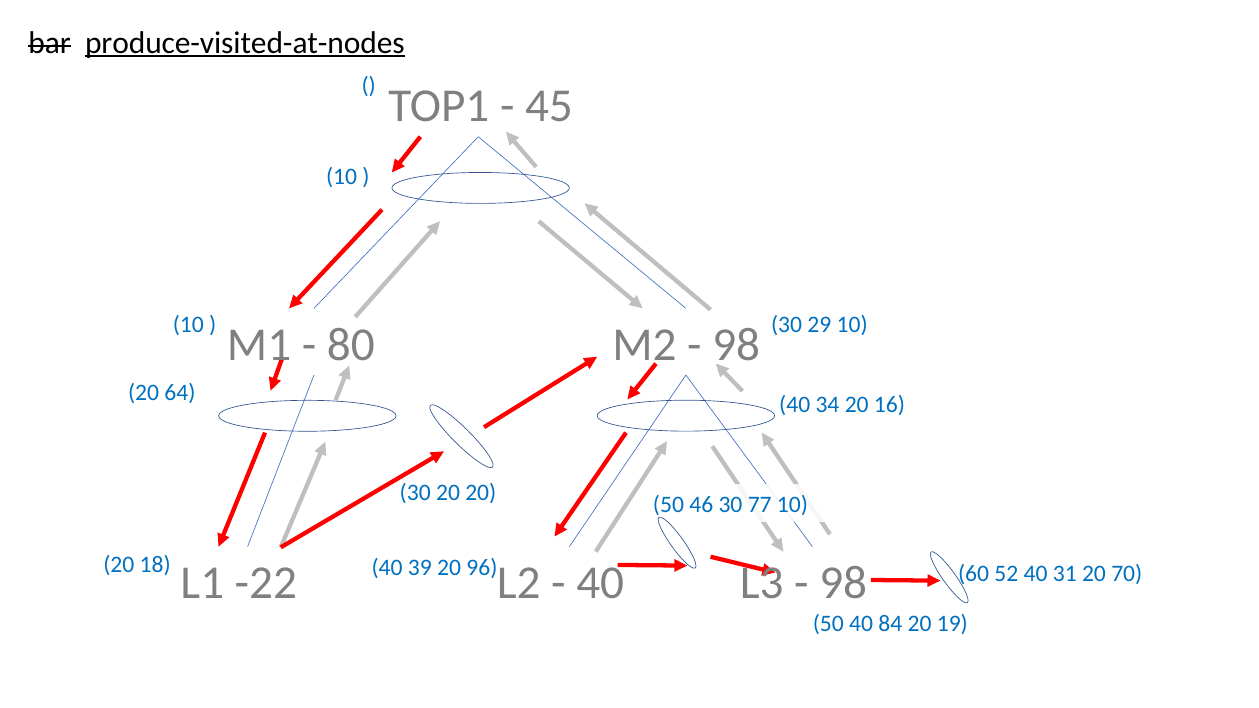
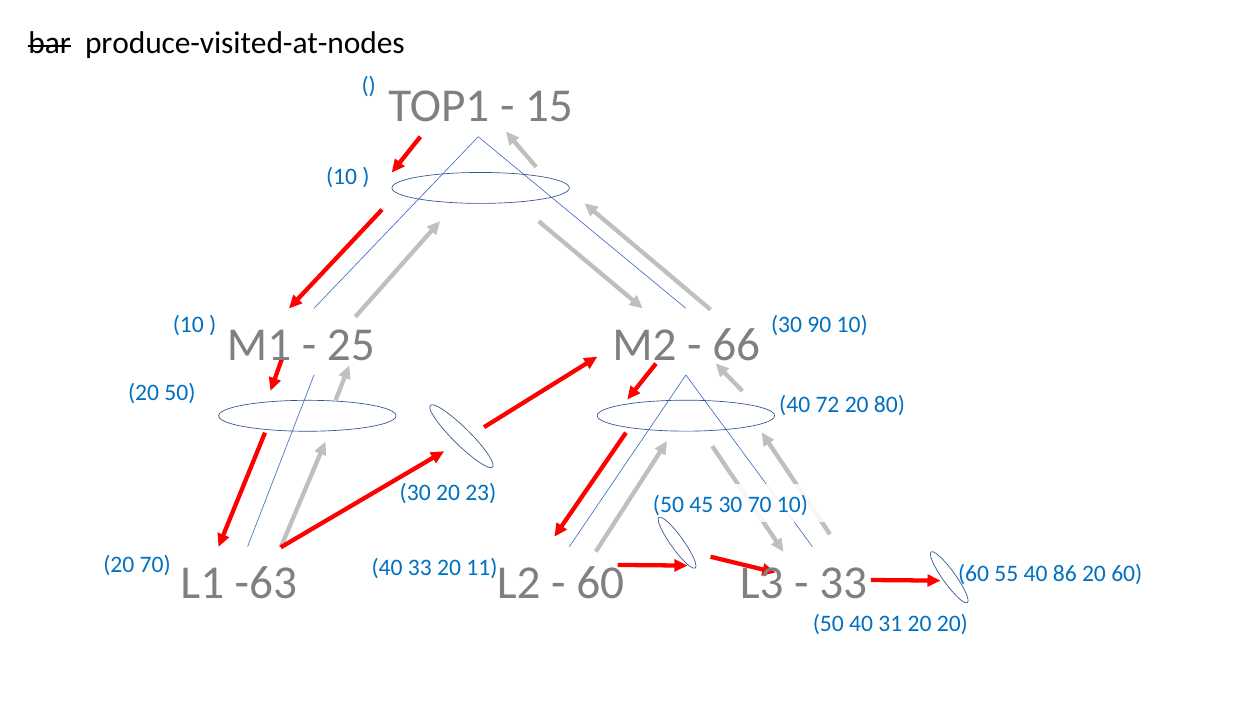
produce-visited-at-nodes underline: present -> none (245, 43)
45: 45 -> 15 (549, 106)
29: 29 -> 90 (819, 325)
80: 80 -> 25 (351, 345)
98: 98 -> 66 (736, 345)
20 64: 64 -> 50 (180, 393)
34: 34 -> 72 (827, 405)
16: 16 -> 80 (890, 405)
20 20: 20 -> 23 (481, 493)
46: 46 -> 45 (701, 505)
30 77: 77 -> 70 (760, 505)
20 18: 18 -> 70 (155, 565)
40 39: 39 -> 33 (420, 568)
96: 96 -> 11 (482, 568)
-22: -22 -> -63 (266, 583)
40: 40 -> 60 (600, 583)
98: 98 -> 33 (843, 583)
52: 52 -> 55 (1006, 574)
31: 31 -> 86 (1065, 574)
20 70: 70 -> 60 (1127, 574)
84: 84 -> 31 (890, 624)
20 19: 19 -> 20 (952, 624)
